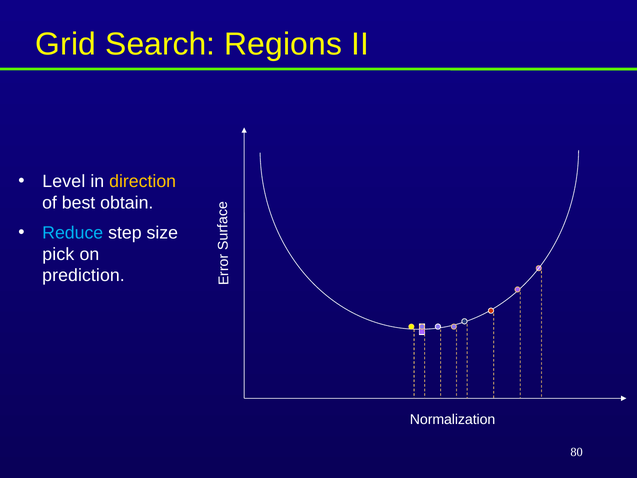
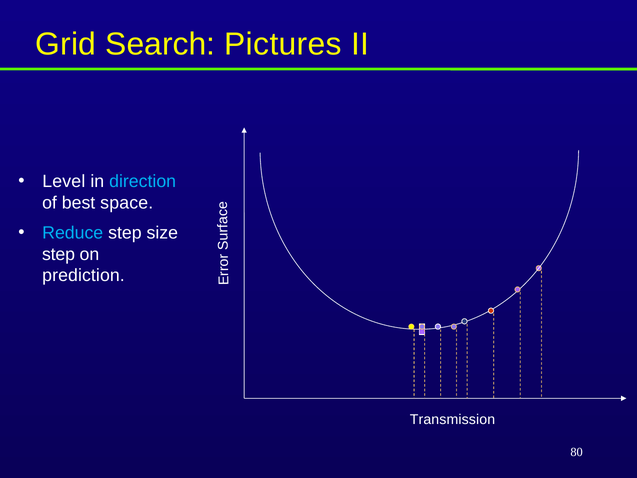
Regions: Regions -> Pictures (283, 44)
direction colour: yellow -> light blue (143, 182)
obtain: obtain -> space (127, 203)
pick: pick -> step (59, 254)
Normalization: Normalization -> Transmission (452, 419)
